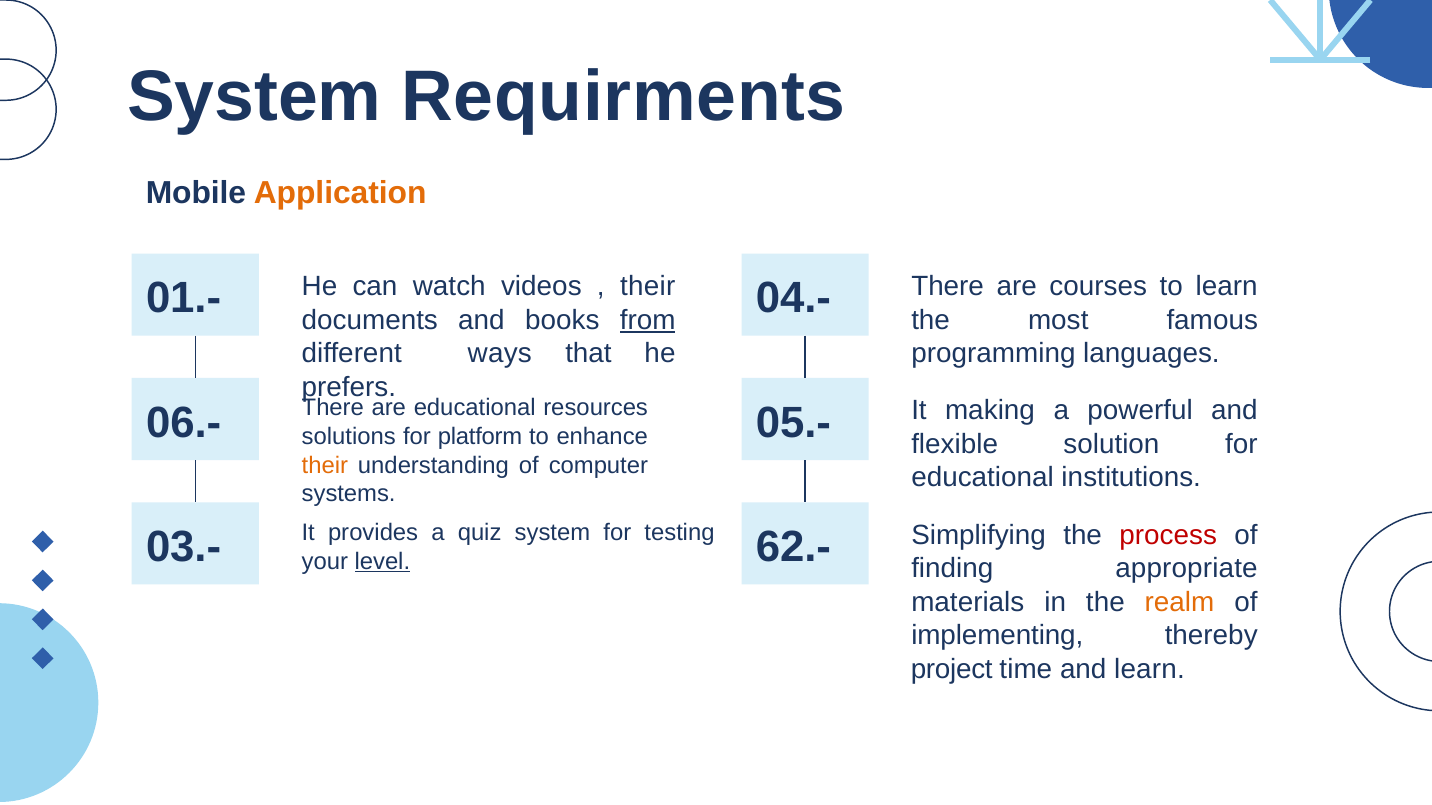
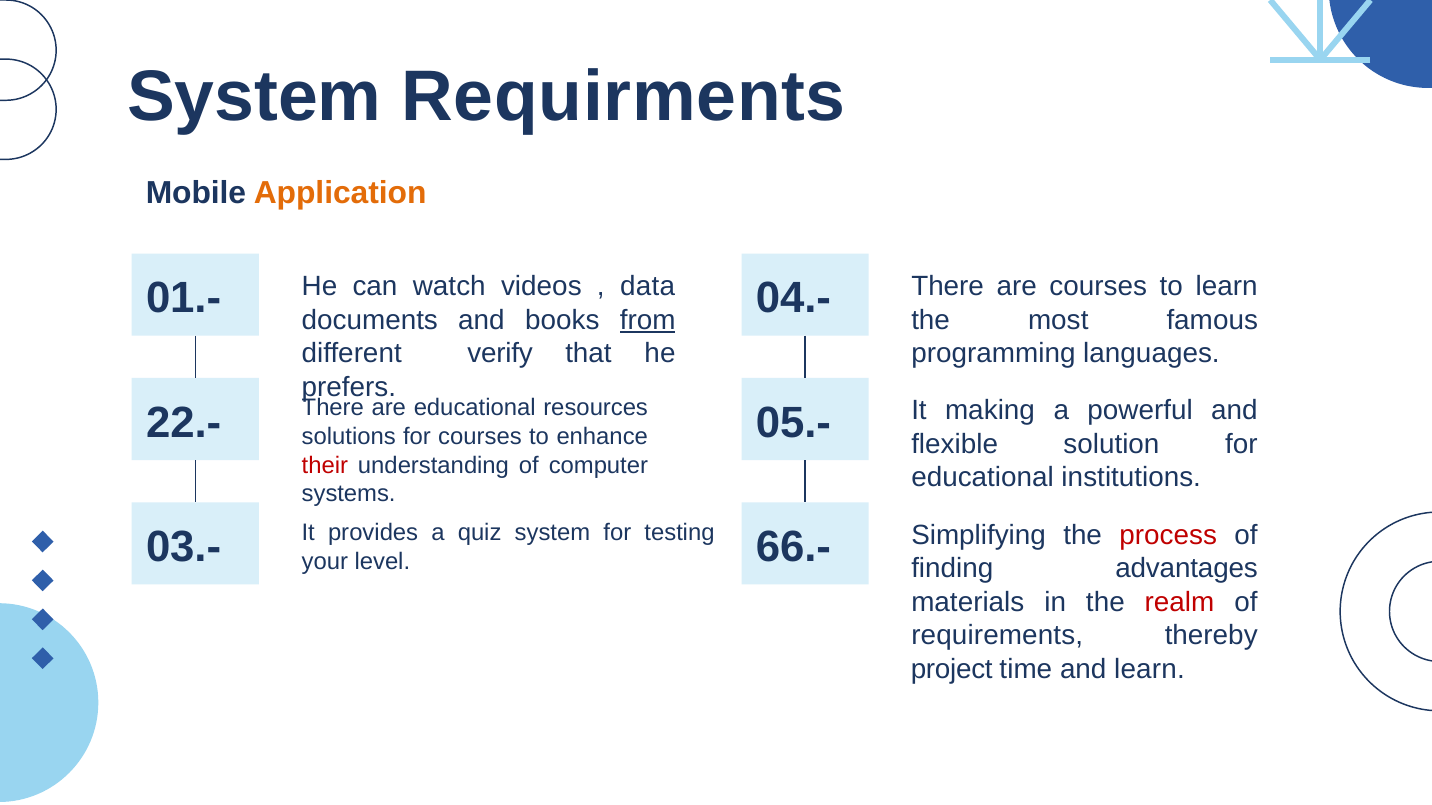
their: their -> data (648, 287)
ways: ways -> verify (500, 354)
06.-: 06.- -> 22.- (184, 423)
for platform: platform -> courses (480, 437)
their colour: orange -> red (325, 466)
62.-: 62.- -> 66.- (793, 547)
level underline: present -> none (382, 562)
appropriate: appropriate -> advantages (1187, 569)
realm colour: orange -> red (1179, 602)
implementing: implementing -> requirements (997, 636)
